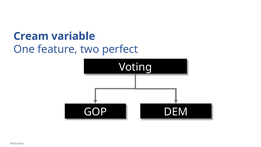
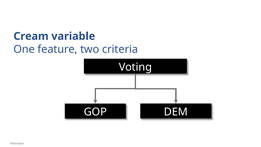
perfect: perfect -> criteria (120, 49)
